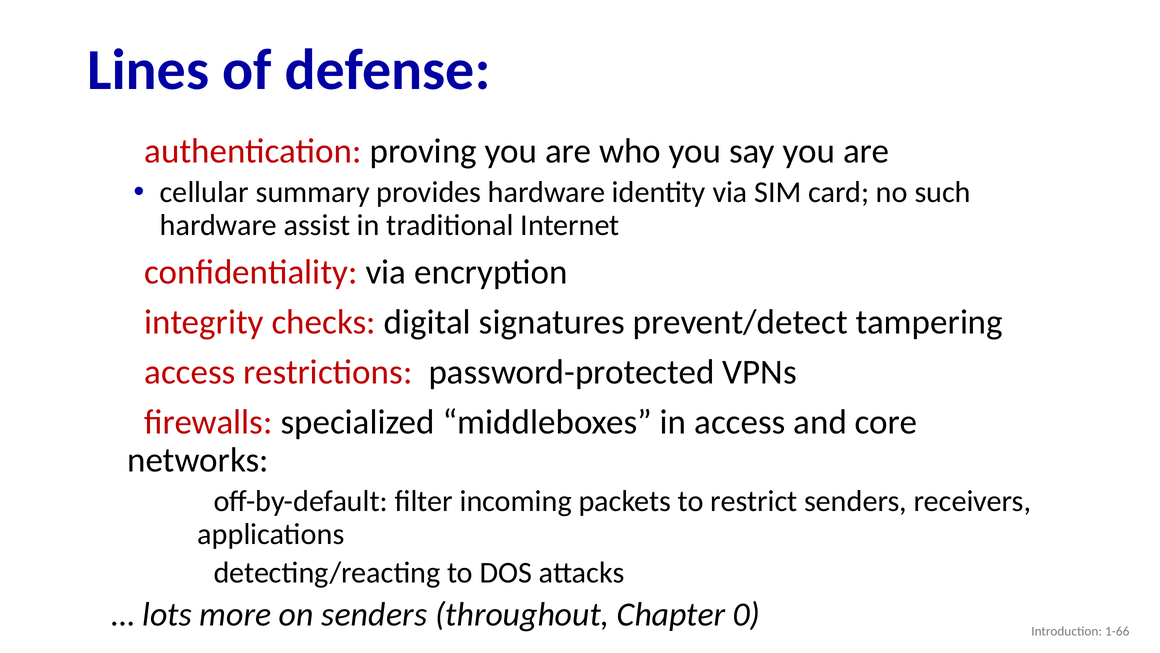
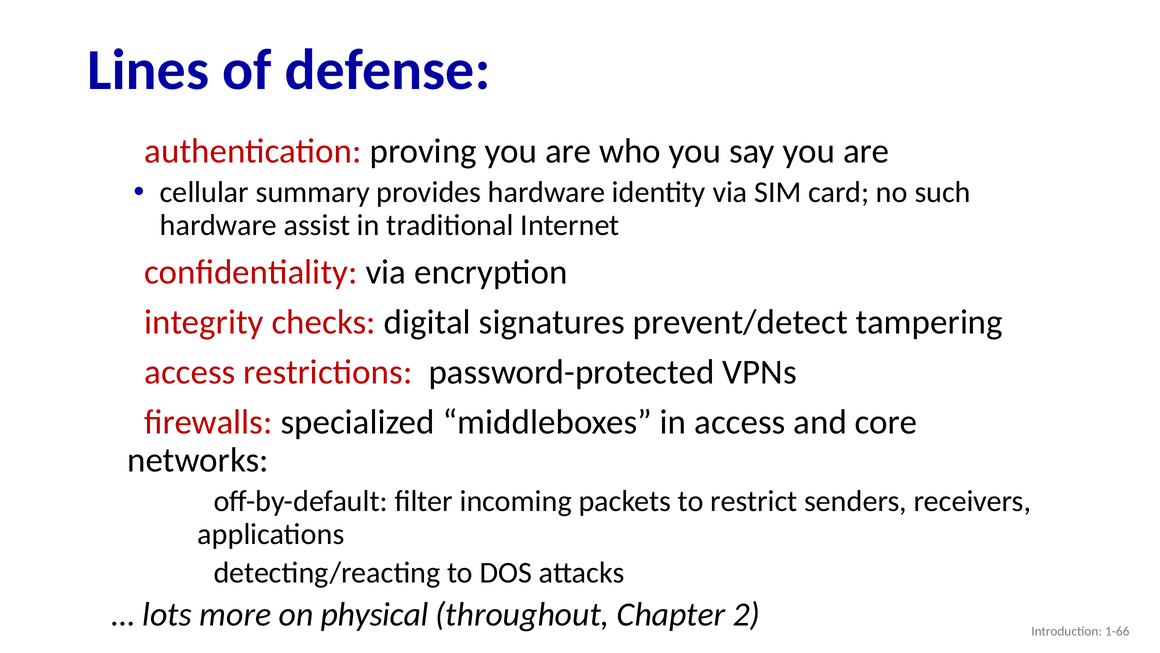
on senders: senders -> physical (375, 614)
0: 0 -> 2 (747, 614)
